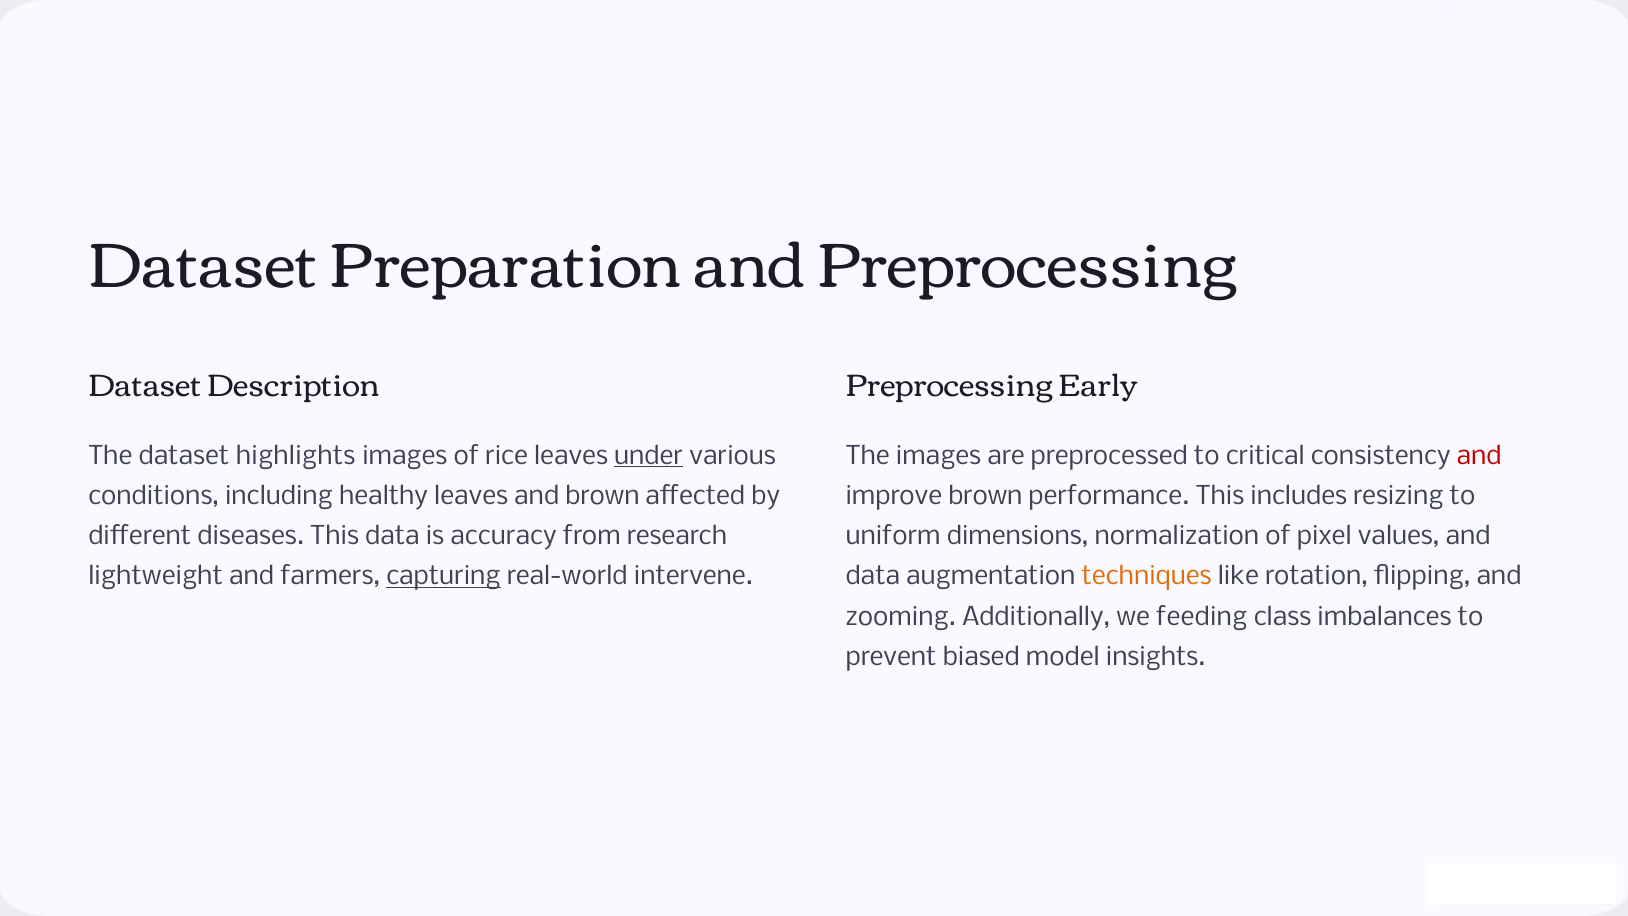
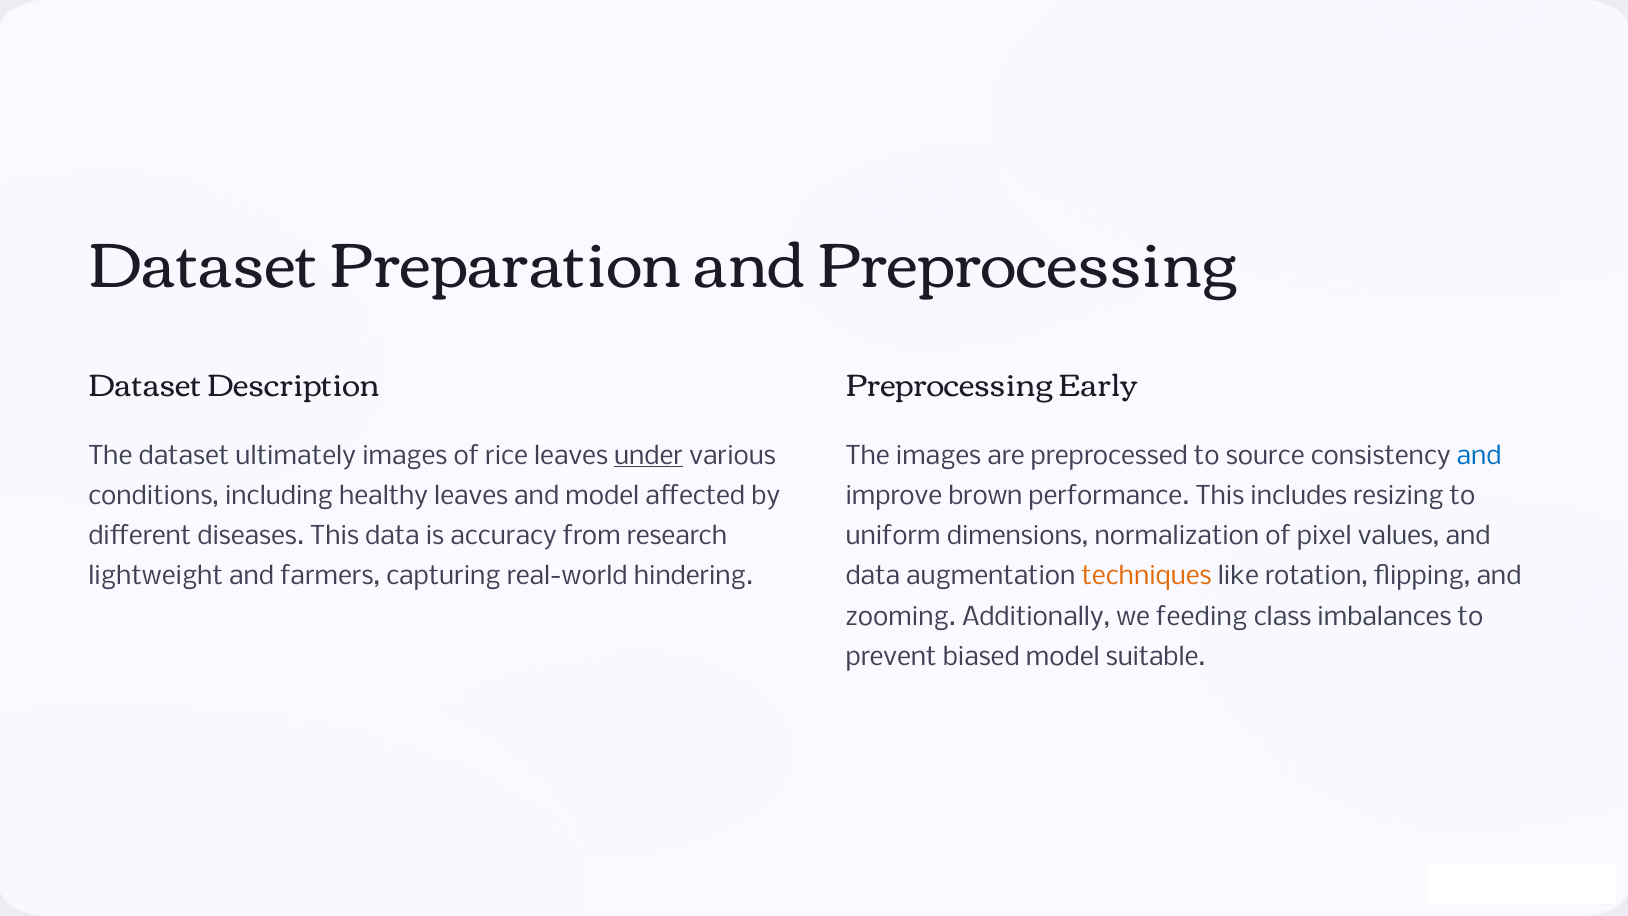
highlights: highlights -> ultimately (296, 456)
critical: critical -> source (1265, 456)
and colour: red -> blue (1479, 456)
and brown: brown -> model (602, 496)
capturing underline: present -> none (443, 577)
intervene: intervene -> hindering (693, 577)
insights: insights -> suitable (1156, 657)
